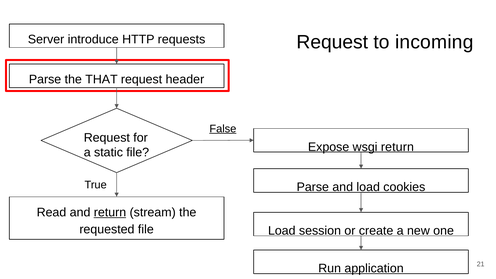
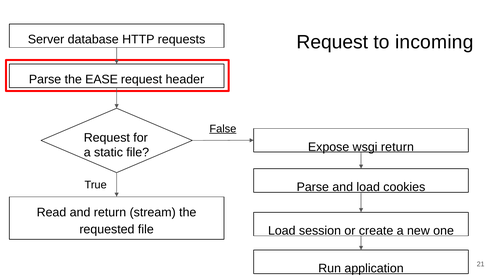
introduce: introduce -> database (93, 39)
THAT: THAT -> EASE (102, 80)
return underline: present -> none (110, 212)
